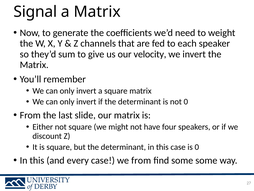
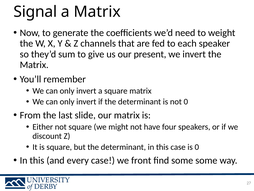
velocity: velocity -> present (150, 54)
we from: from -> front (141, 160)
